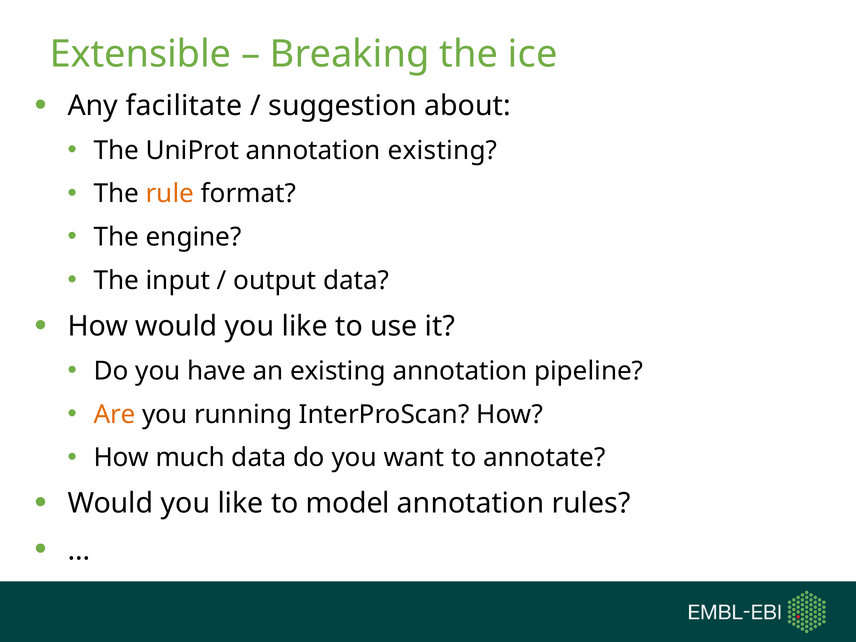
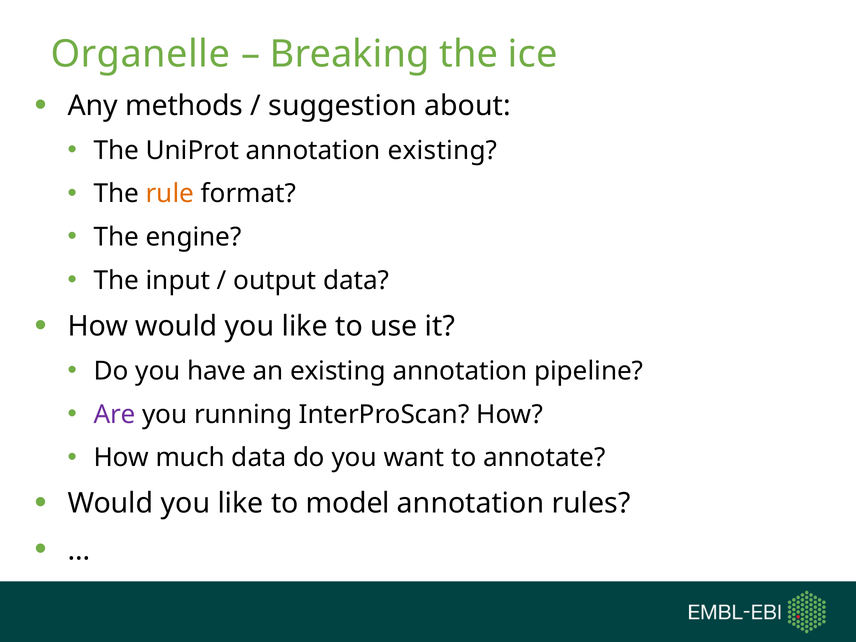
Extensible: Extensible -> Organelle (140, 54)
facilitate: facilitate -> methods (184, 106)
Are colour: orange -> purple (115, 414)
